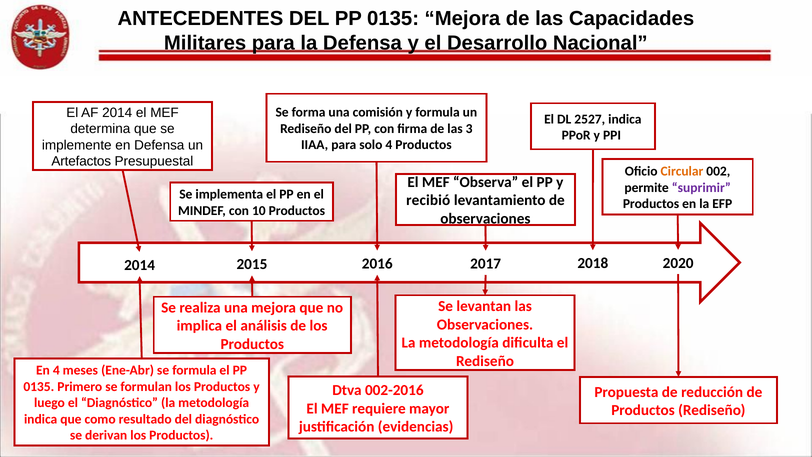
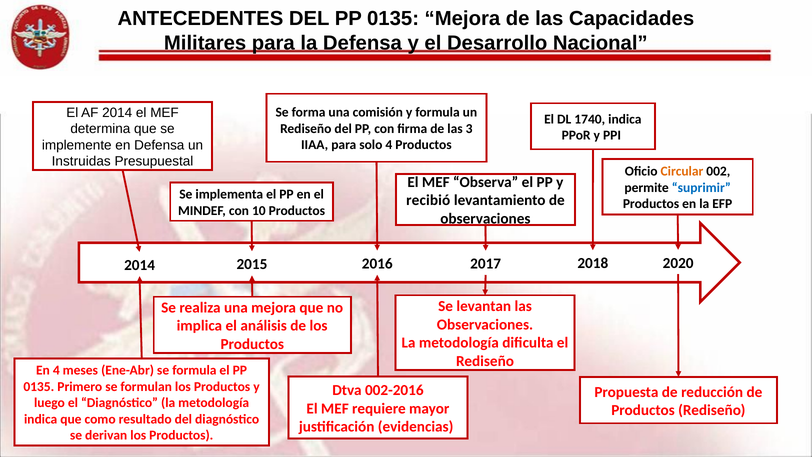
2527: 2527 -> 1740 (590, 119)
Artefactos: Artefactos -> Instruidas (81, 161)
suprimir colour: purple -> blue (701, 188)
